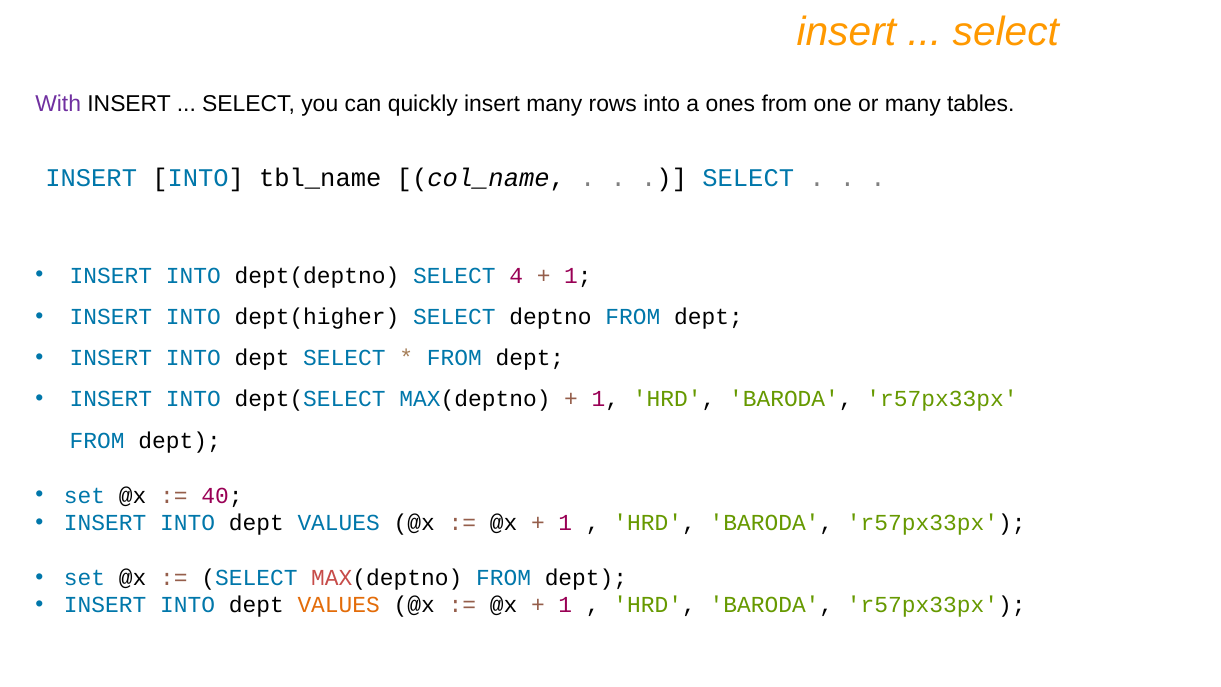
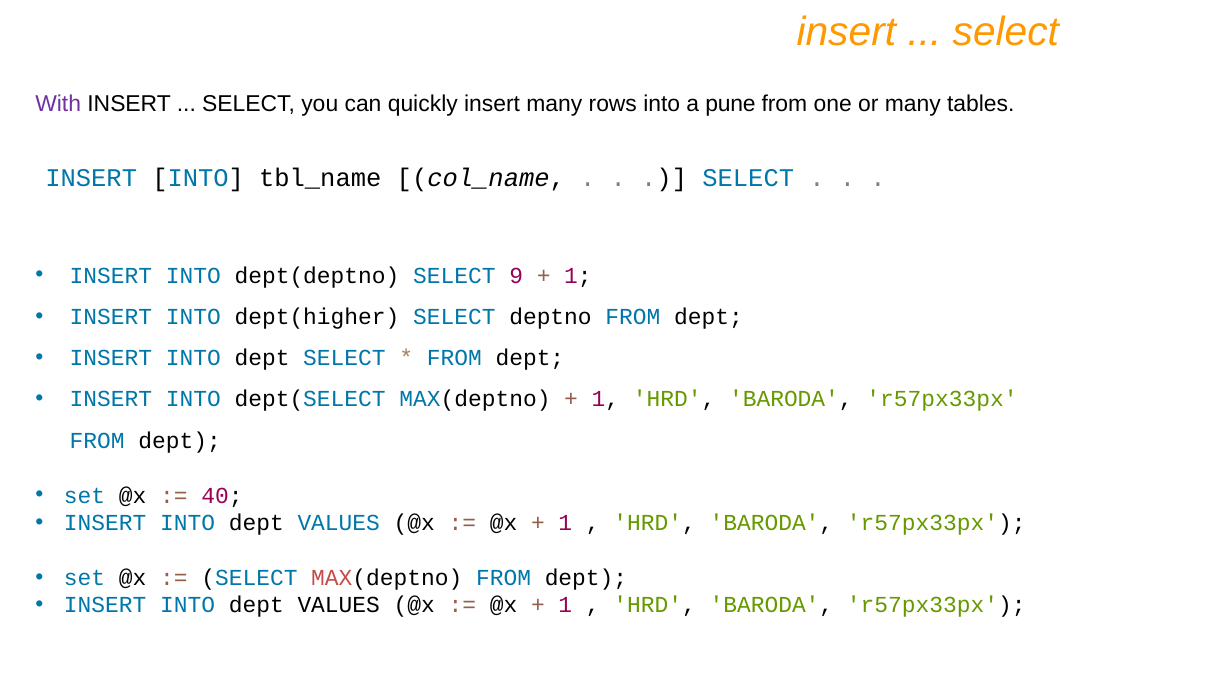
ones: ones -> pune (730, 104)
4: 4 -> 9 (516, 276)
VALUES colour: orange -> black (339, 605)
